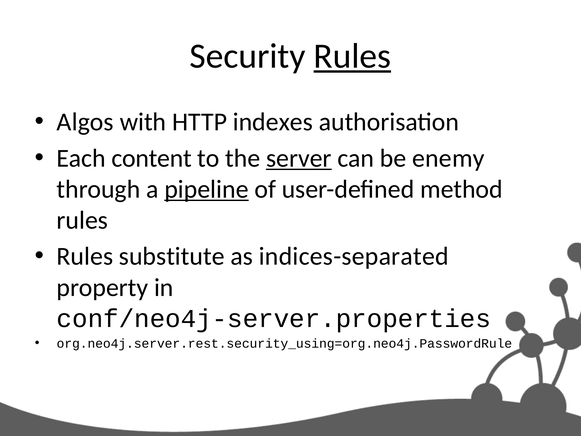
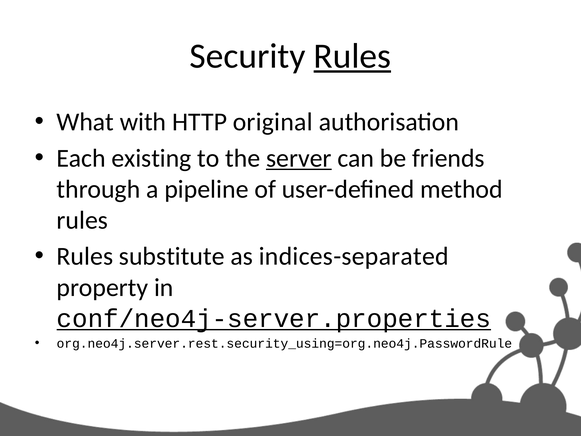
Algos: Algos -> What (85, 122)
indexes: indexes -> original (273, 122)
content: content -> existing (151, 158)
enemy: enemy -> friends (448, 158)
pipeline underline: present -> none (207, 189)
conf/neo4j-server.properties underline: none -> present (274, 318)
